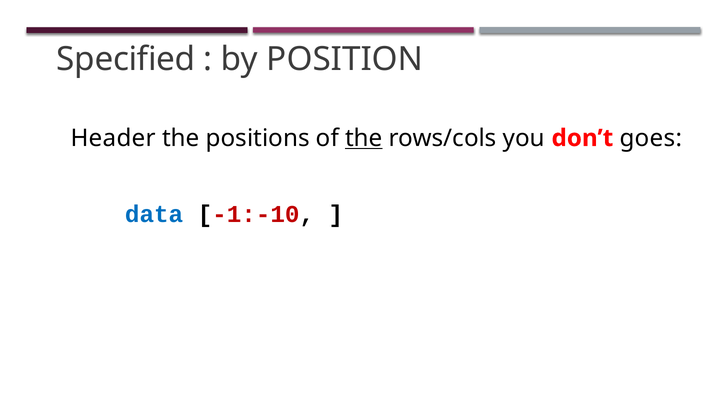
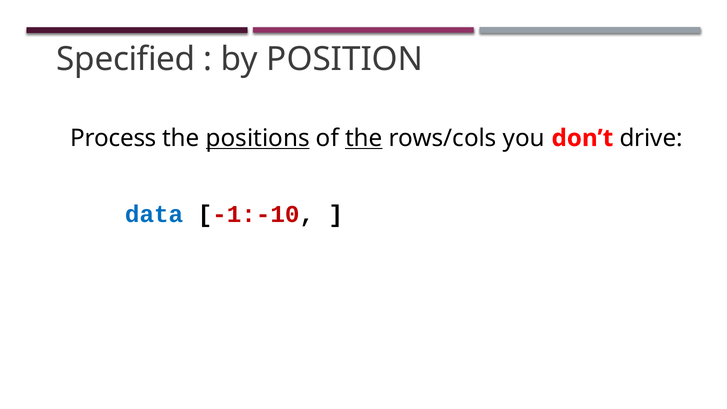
Header: Header -> Process (113, 138)
positions underline: none -> present (258, 138)
goes: goes -> drive (651, 138)
